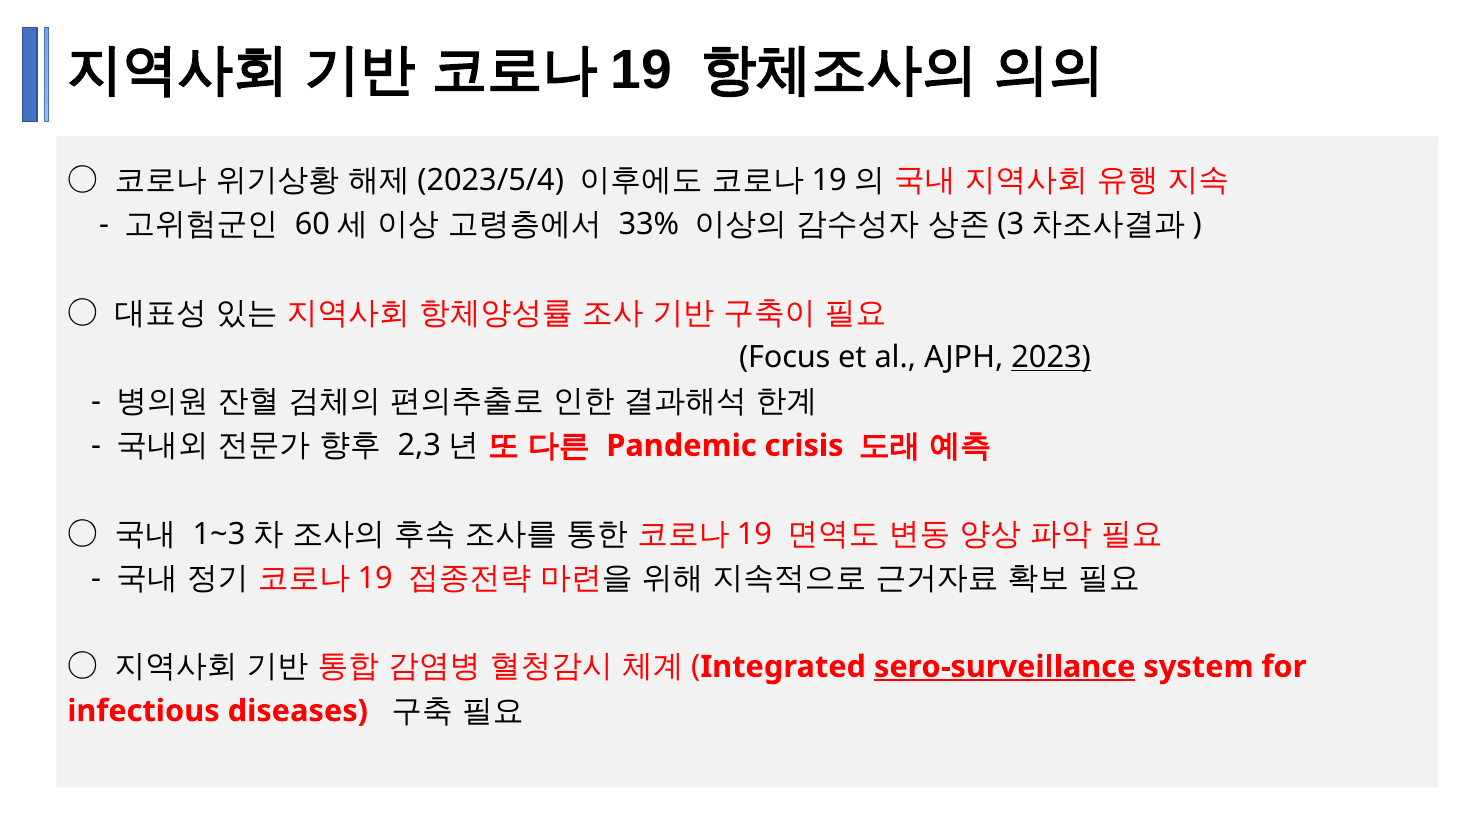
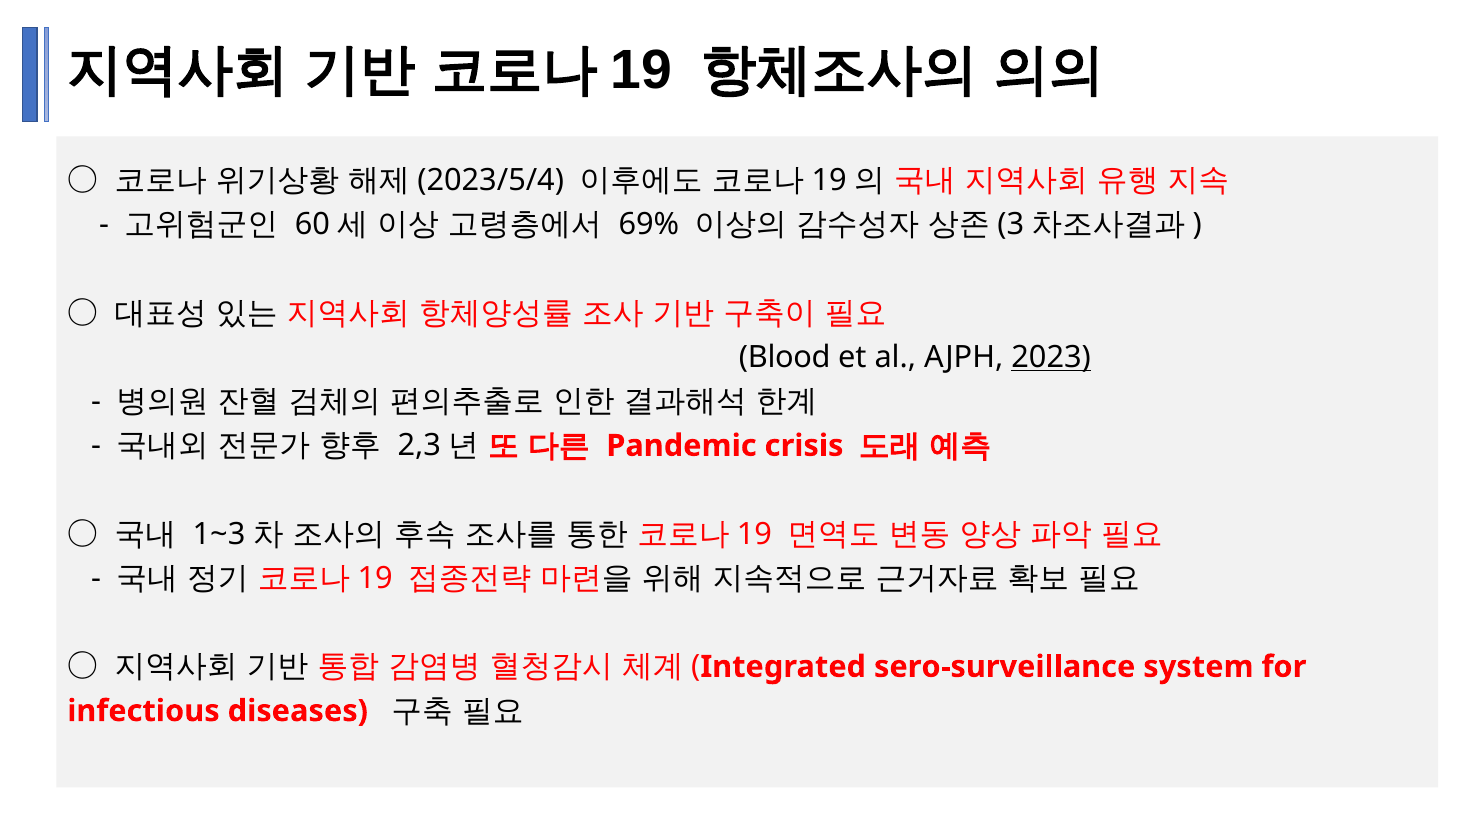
33%: 33% -> 69% (649, 225)
Focus: Focus -> Blood (785, 357)
sero-surveillance underline: present -> none (1005, 667)
